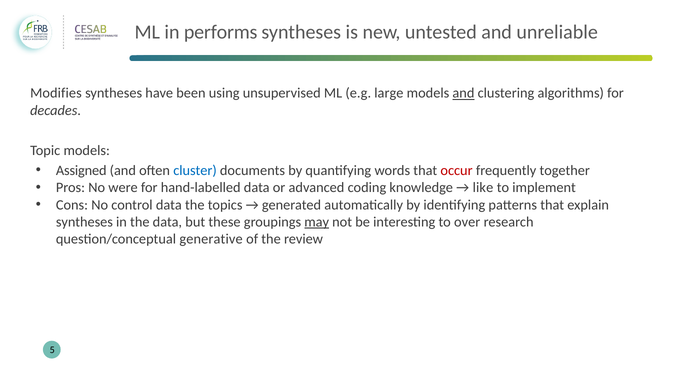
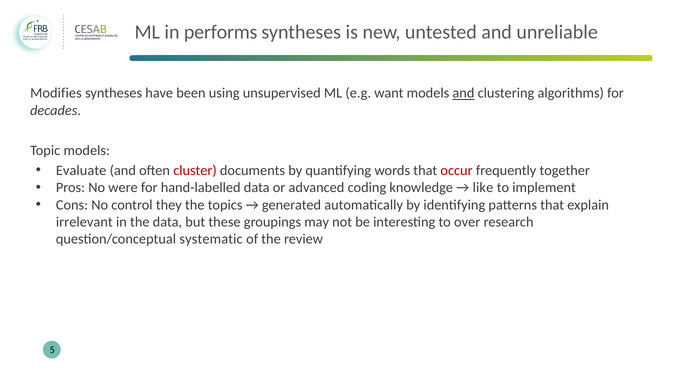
large: large -> want (389, 93)
Assigned: Assigned -> Evaluate (81, 171)
cluster colour: blue -> red (195, 171)
control data: data -> they (169, 205)
syntheses: syntheses -> irrelevant (84, 222)
may underline: present -> none (317, 222)
generative: generative -> systematic (211, 239)
